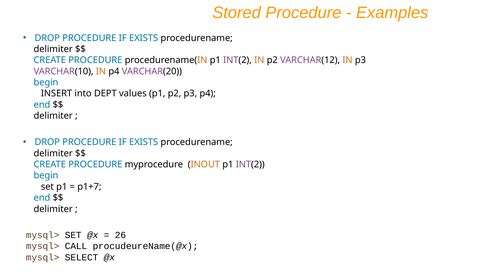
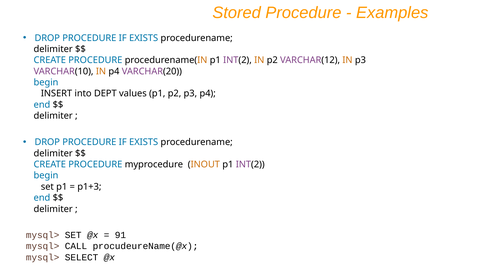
p1+7: p1+7 -> p1+3 (89, 187)
26: 26 -> 91 (120, 235)
